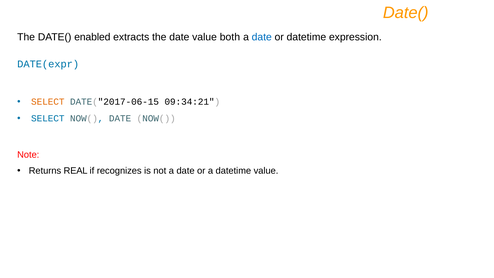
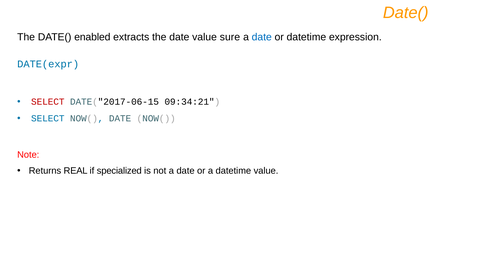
both: both -> sure (230, 37)
SELECT colour: orange -> red (48, 102)
recognizes: recognizes -> specialized (119, 171)
